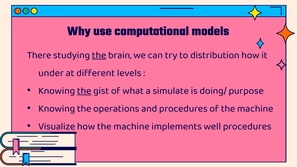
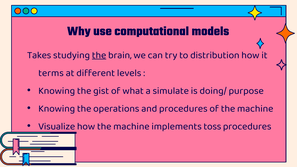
There: There -> Takes (39, 55)
under: under -> terms (51, 73)
the underline: present -> none (84, 91)
well: well -> toss (212, 126)
